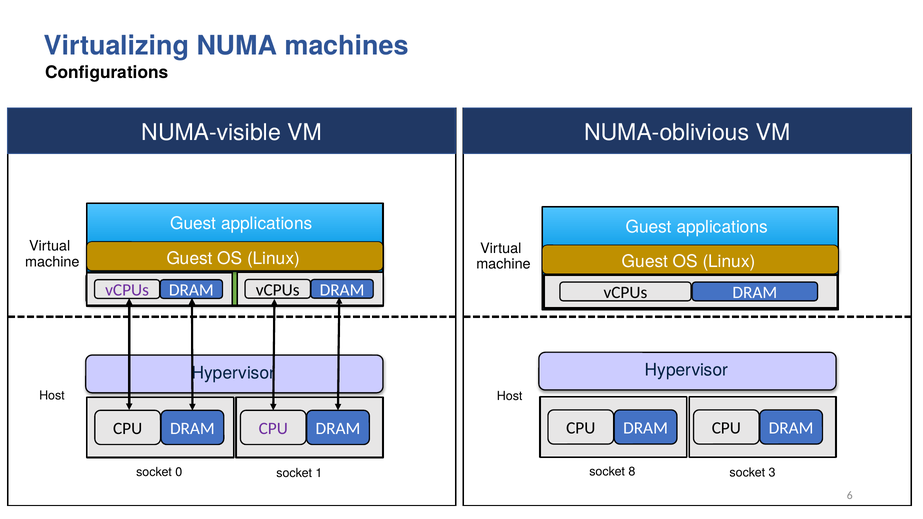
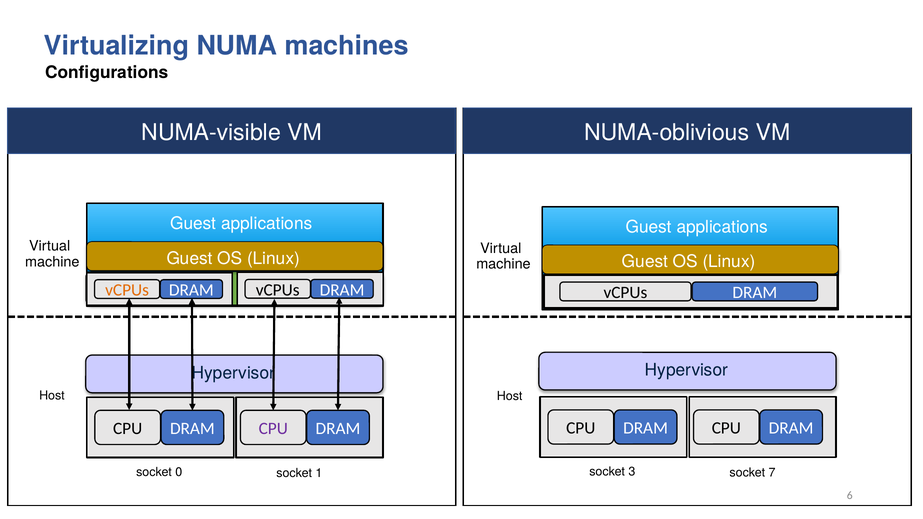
vCPUs colour: purple -> orange (127, 290)
8: 8 -> 3 (632, 472)
3: 3 -> 7 (772, 473)
